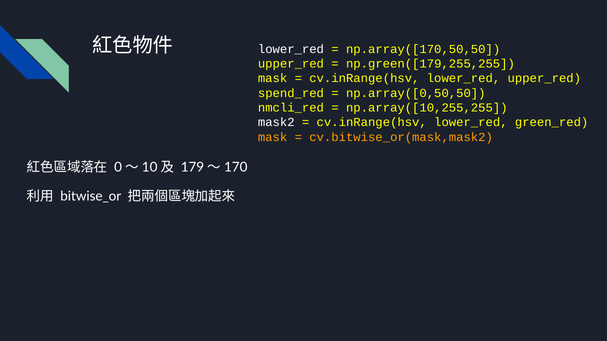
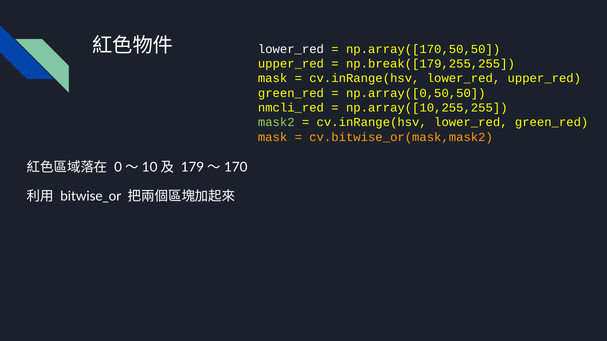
np.green([179,255,255: np.green([179,255,255 -> np.break([179,255,255 (430, 64)
spend_red: spend_red -> green_red (291, 93)
mask2 colour: white -> light green (276, 123)
